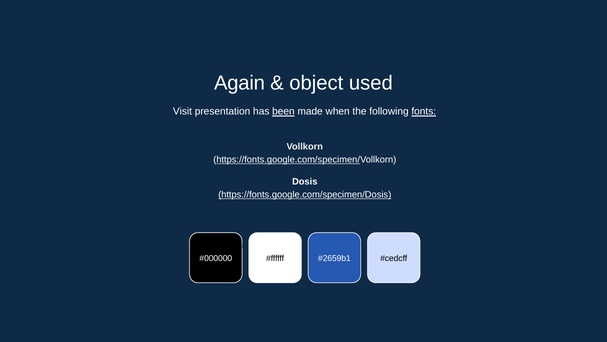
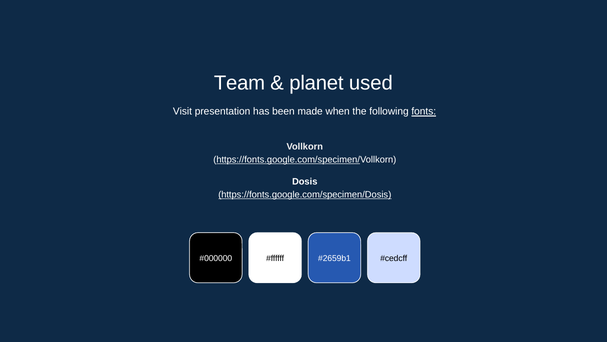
Again: Again -> Team (240, 83)
object: object -> planet (316, 83)
been underline: present -> none (283, 111)
